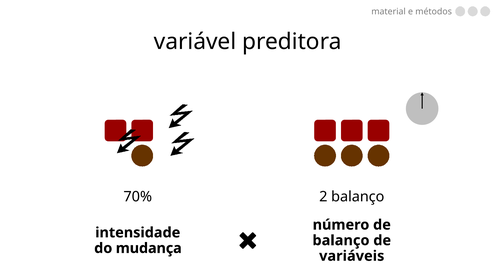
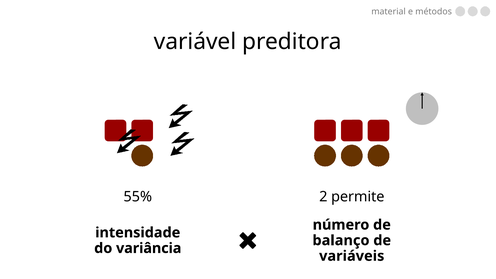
70%: 70% -> 55% (138, 197)
2 balanço: balanço -> permite (358, 197)
mudança: mudança -> variância (149, 248)
